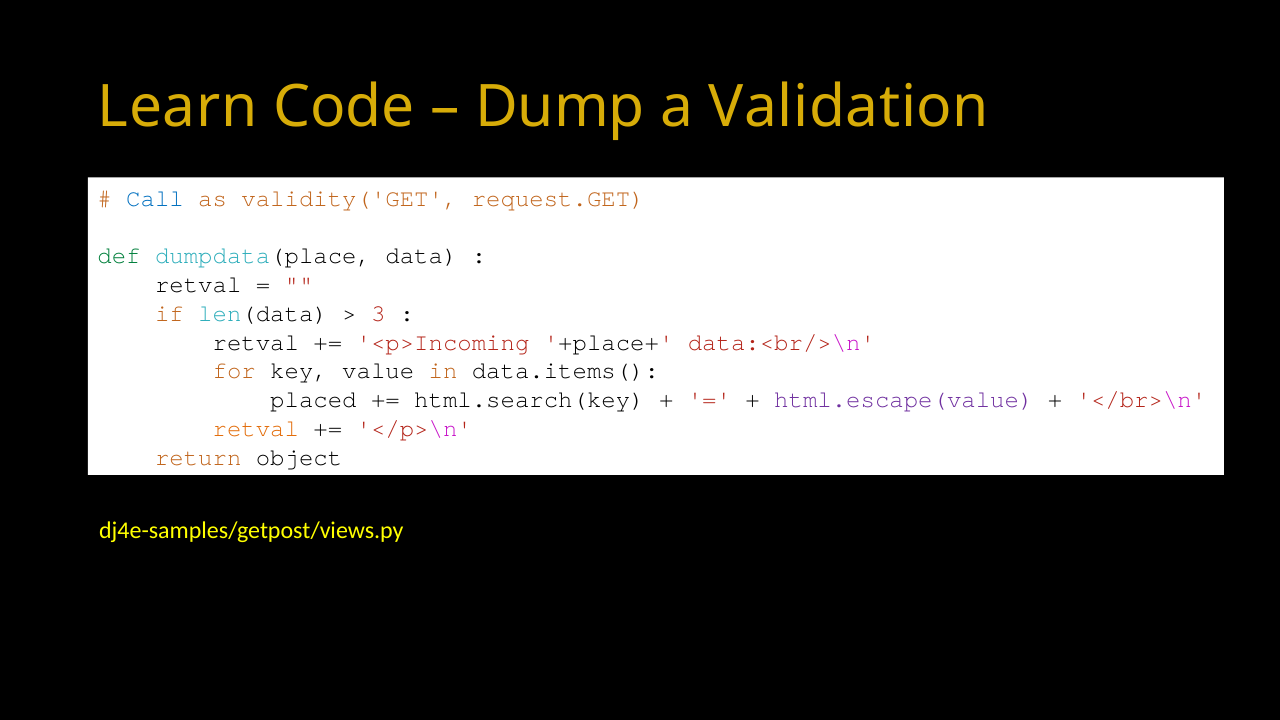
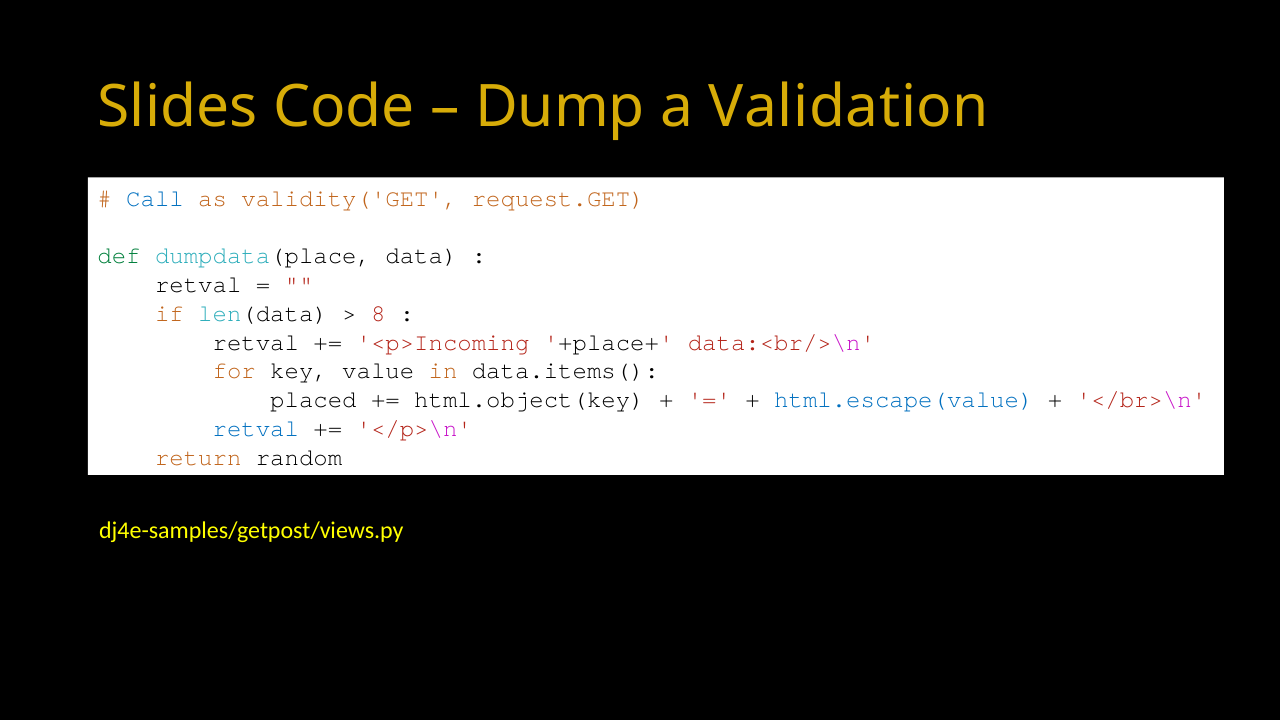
Learn: Learn -> Slides (178, 108)
3: 3 -> 8 (378, 313)
html.search(key: html.search(key -> html.object(key (529, 400)
html.escape(value colour: purple -> blue (904, 400)
retval colour: orange -> blue (256, 429)
object: object -> random (299, 457)
